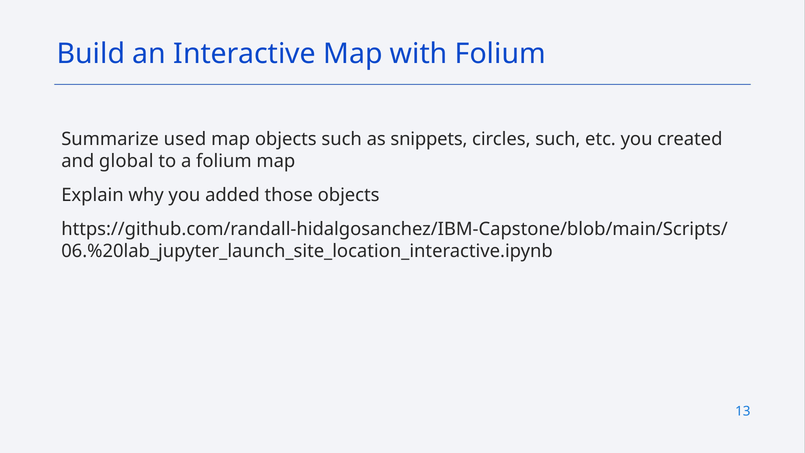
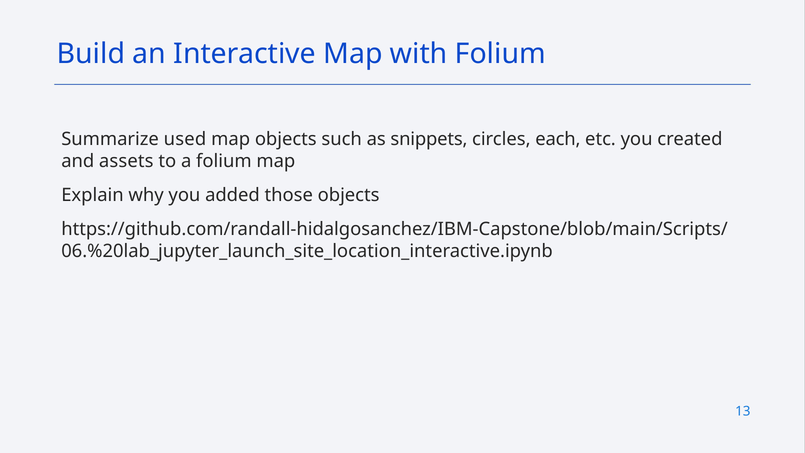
circles such: such -> each (558, 139)
global: global -> assets (126, 161)
